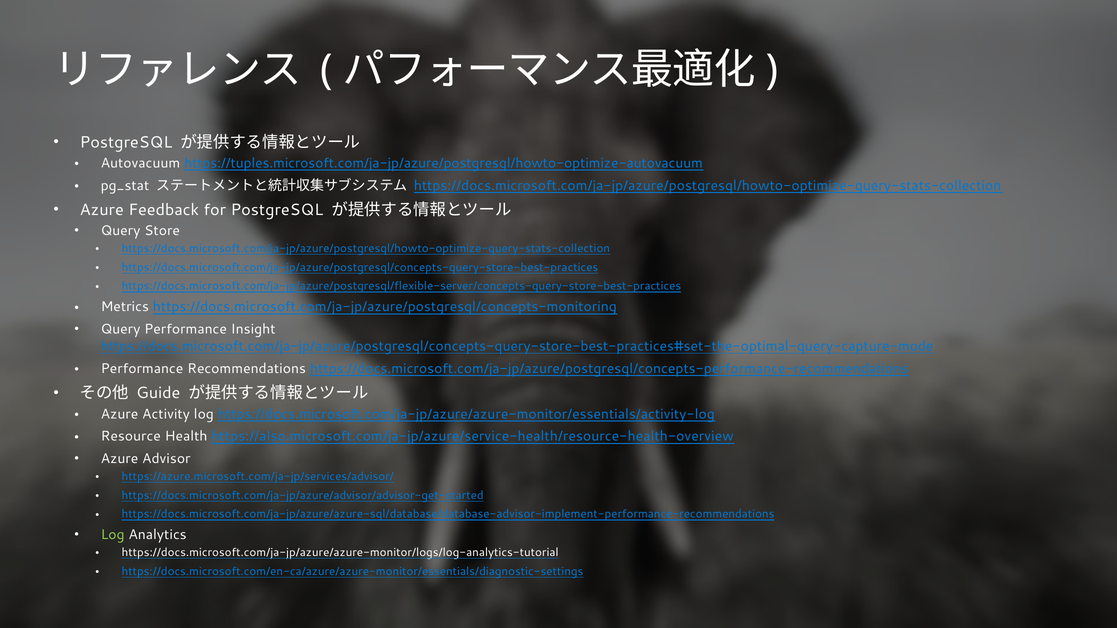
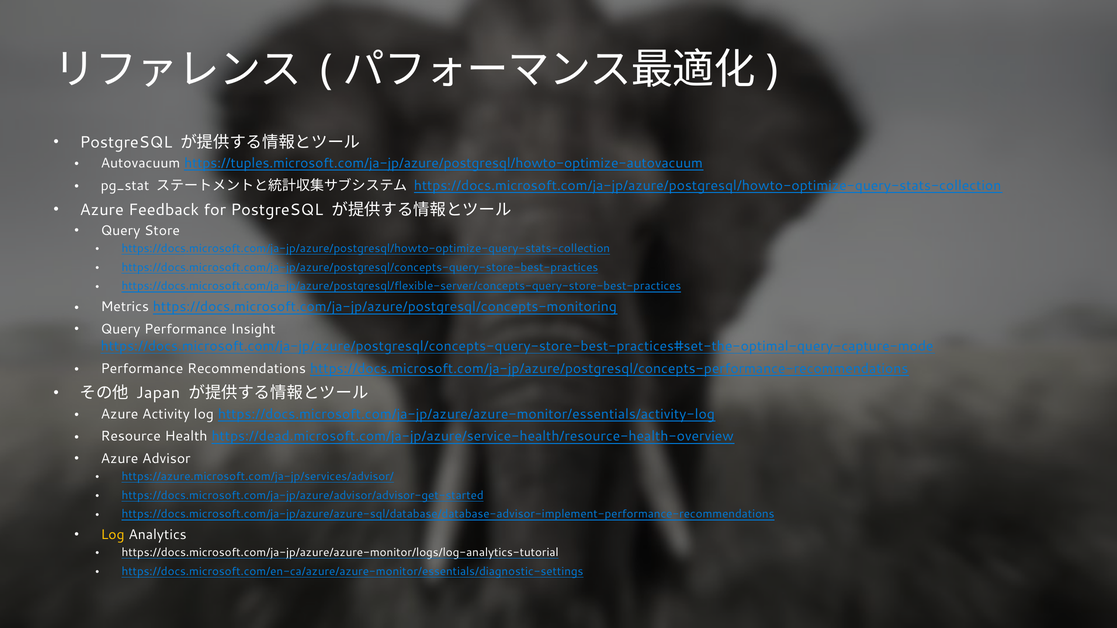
Guide: Guide -> Japan (158, 393)
https://also.microsoft.com/ja-jp/azure/service-health/resource-health-overview: https://also.microsoft.com/ja-jp/azure/service-health/resource-health-overview -> https://dead.microsoft.com/ja-jp/azure/service-health/resource-health-overview (473, 437)
Log colour: light green -> yellow (113, 535)
